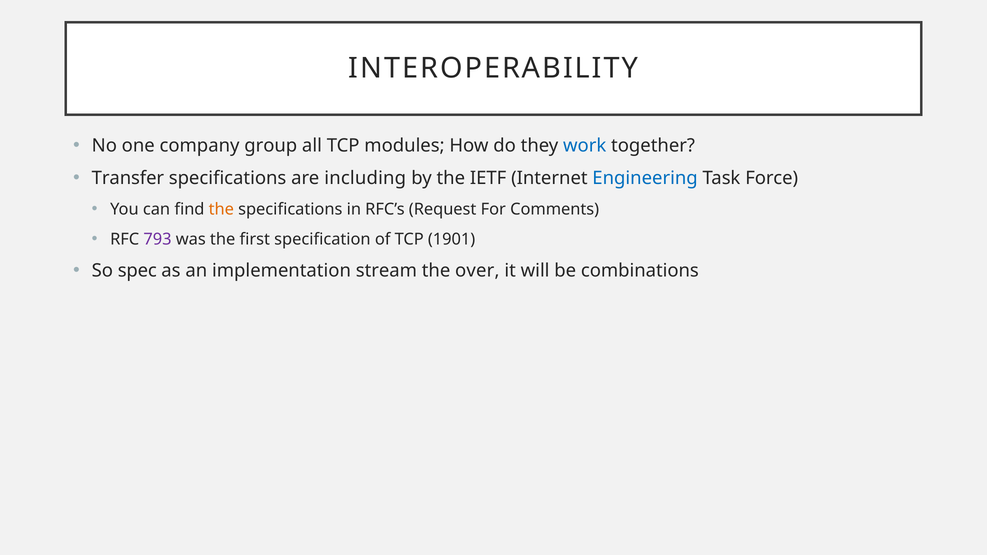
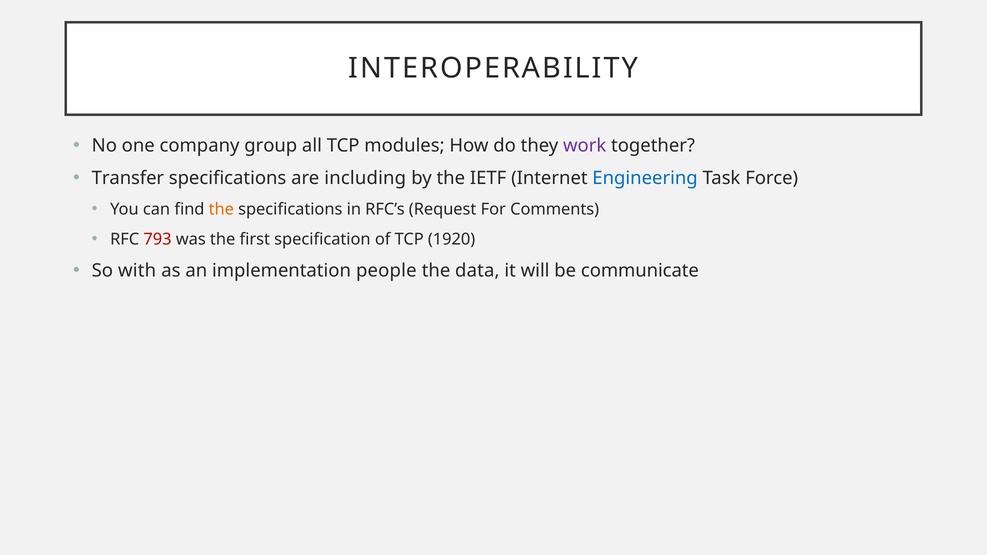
work colour: blue -> purple (585, 146)
793 colour: purple -> red (158, 239)
1901: 1901 -> 1920 (452, 239)
spec: spec -> with (137, 271)
stream: stream -> people (386, 271)
over: over -> data (477, 271)
combinations: combinations -> communicate (640, 271)
